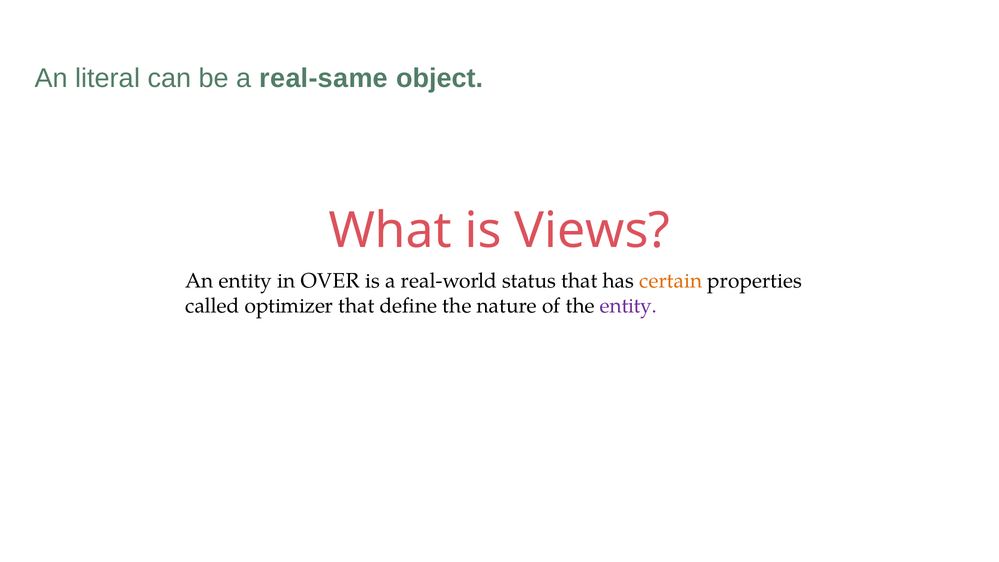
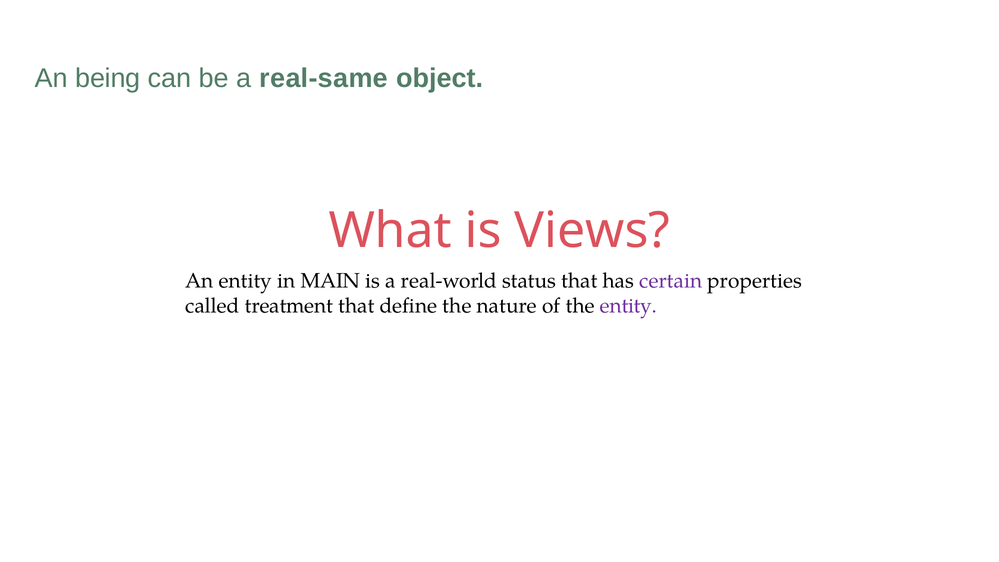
literal: literal -> being (108, 79)
OVER: OVER -> MAIN (330, 281)
certain colour: orange -> purple (671, 281)
optimizer: optimizer -> treatment (289, 306)
